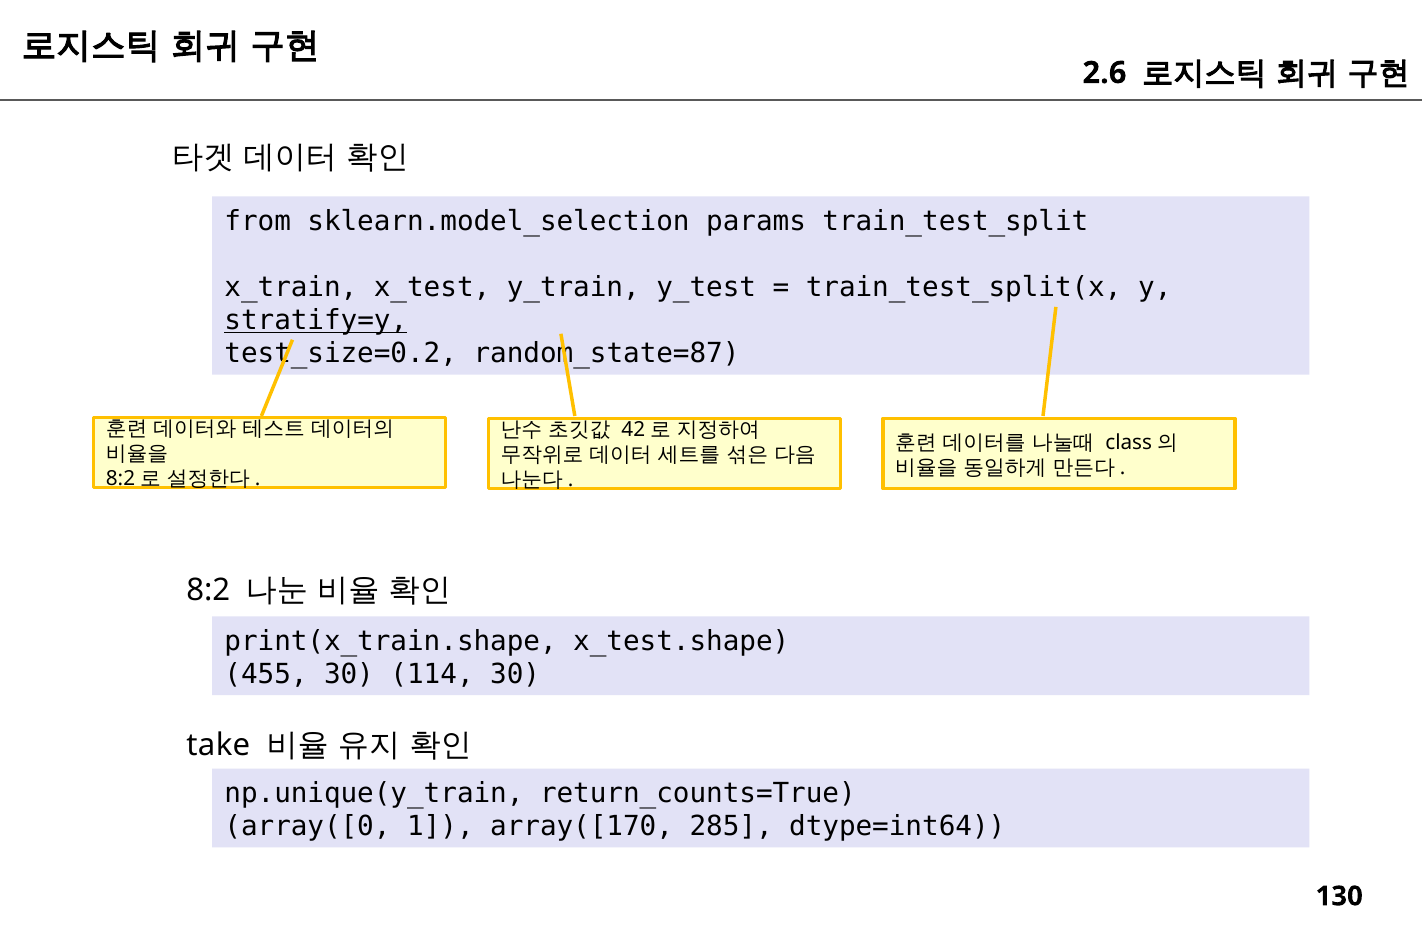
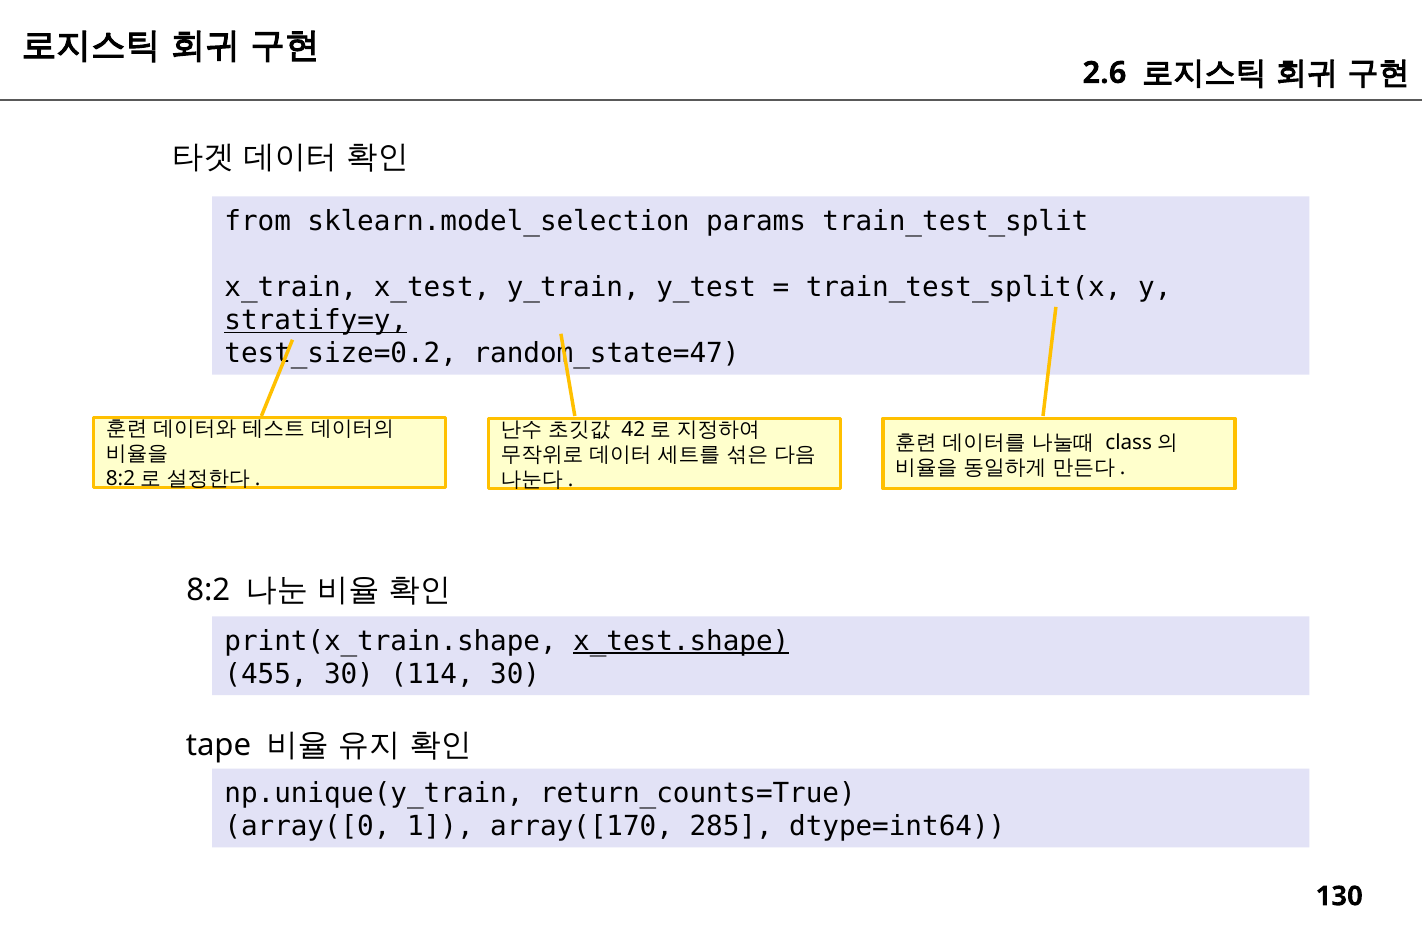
random_state=87: random_state=87 -> random_state=47 (607, 354)
x_test.shape underline: none -> present (681, 641)
take: take -> tape (219, 745)
